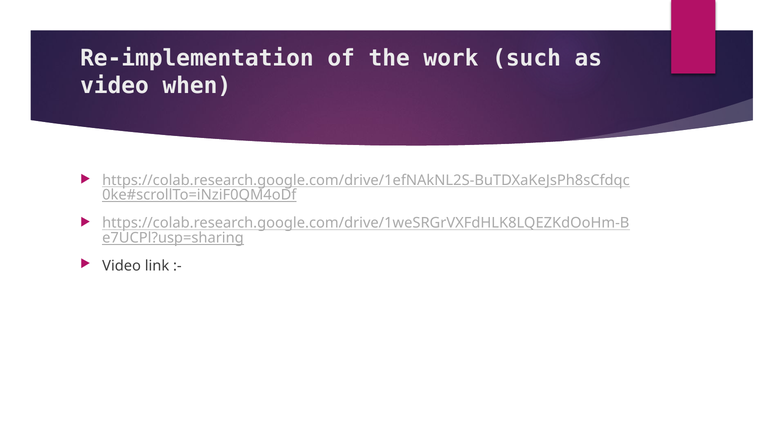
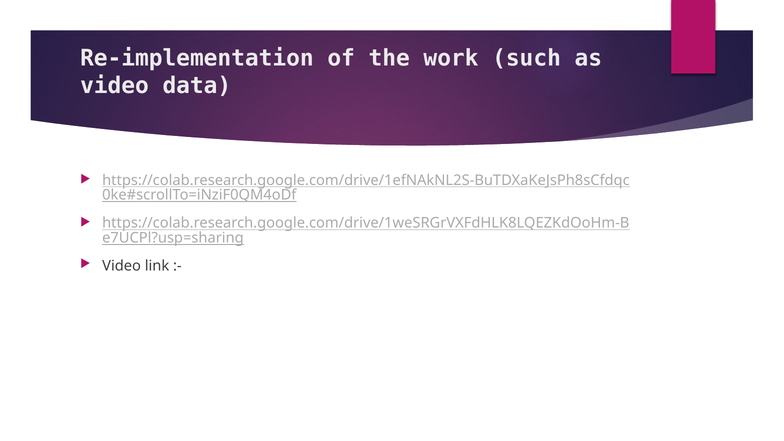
when: when -> data (197, 86)
